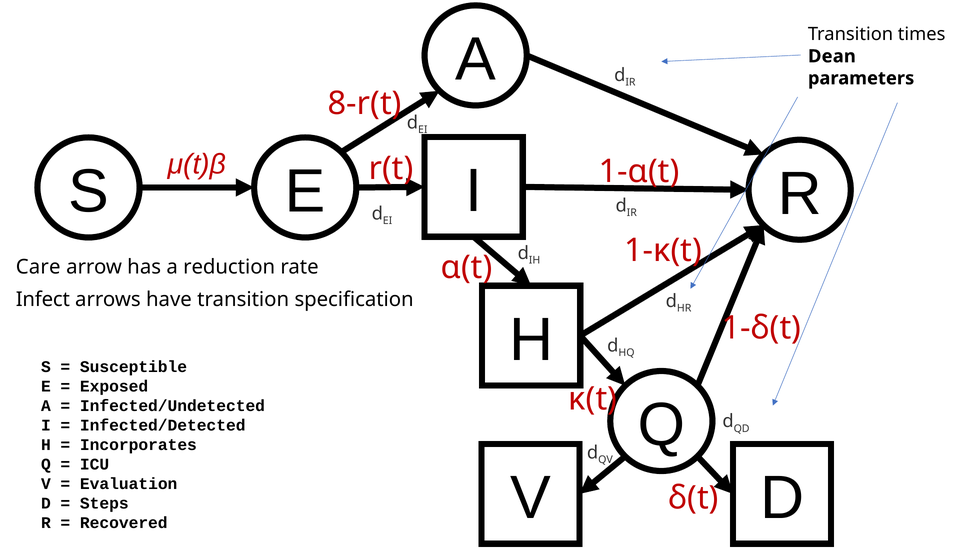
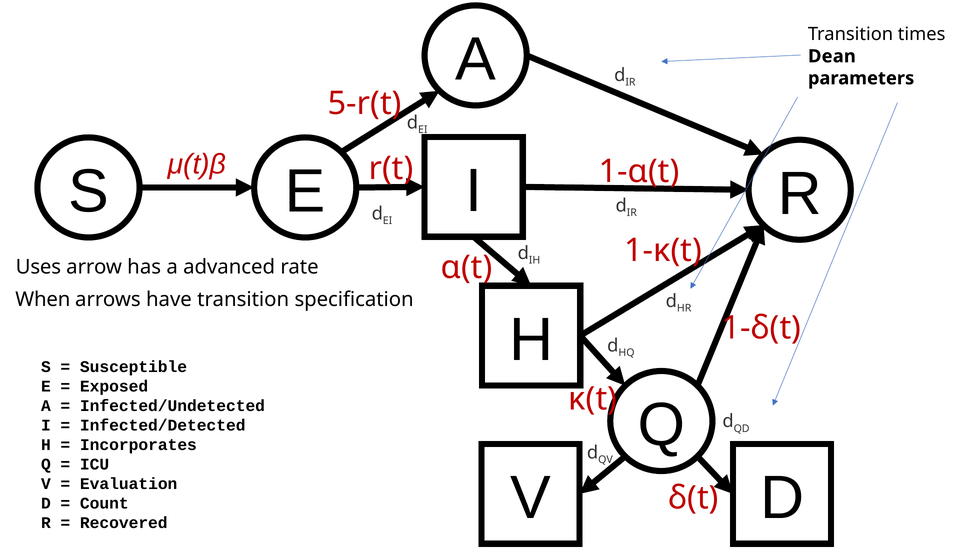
8-r(t: 8-r(t -> 5-r(t (365, 103)
Care: Care -> Uses (38, 267)
reduction: reduction -> advanced (229, 267)
Infect: Infect -> When (43, 299)
Steps: Steps -> Count (104, 503)
